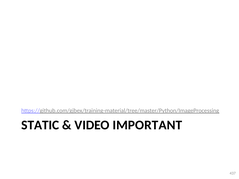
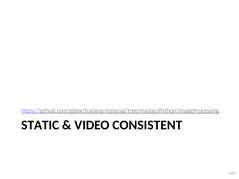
IMPORTANT: IMPORTANT -> CONSISTENT (147, 125)
